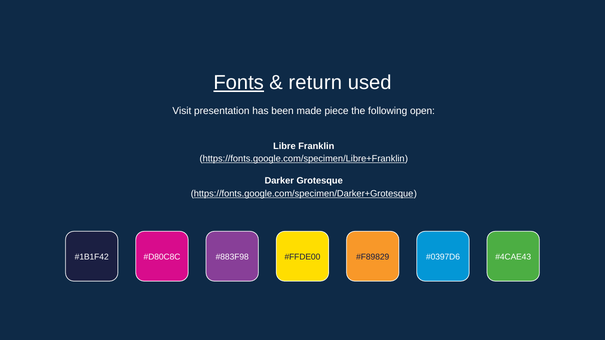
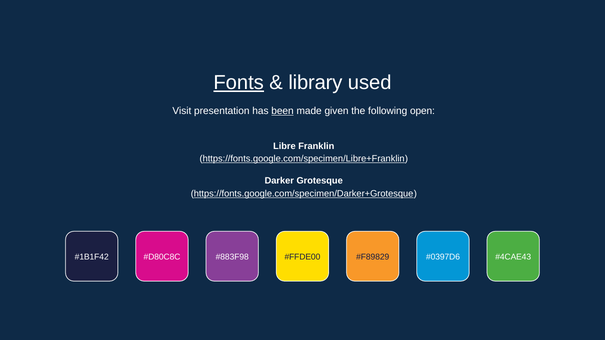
return: return -> library (315, 83)
been underline: none -> present (282, 111)
piece: piece -> given (337, 111)
